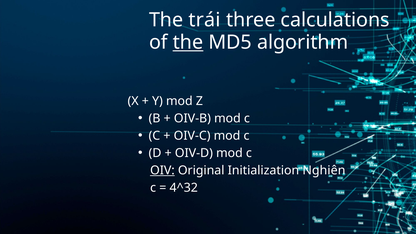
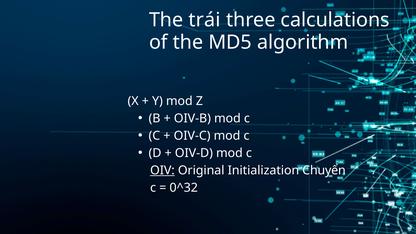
the underline: present -> none (188, 42)
Nghiên: Nghiên -> Chuyển (324, 170)
4^32: 4^32 -> 0^32 (184, 188)
